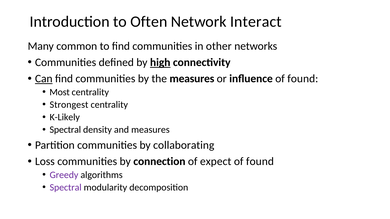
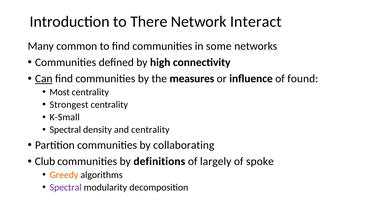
Often: Often -> There (149, 22)
other: other -> some (219, 46)
high underline: present -> none (160, 63)
K-Likely: K-Likely -> K-Small (65, 117)
and measures: measures -> centrality (150, 130)
Loss: Loss -> Club (45, 162)
connection: connection -> definitions (159, 162)
expect: expect -> largely (216, 162)
found: found -> spoke (260, 162)
Greedy colour: purple -> orange (64, 175)
